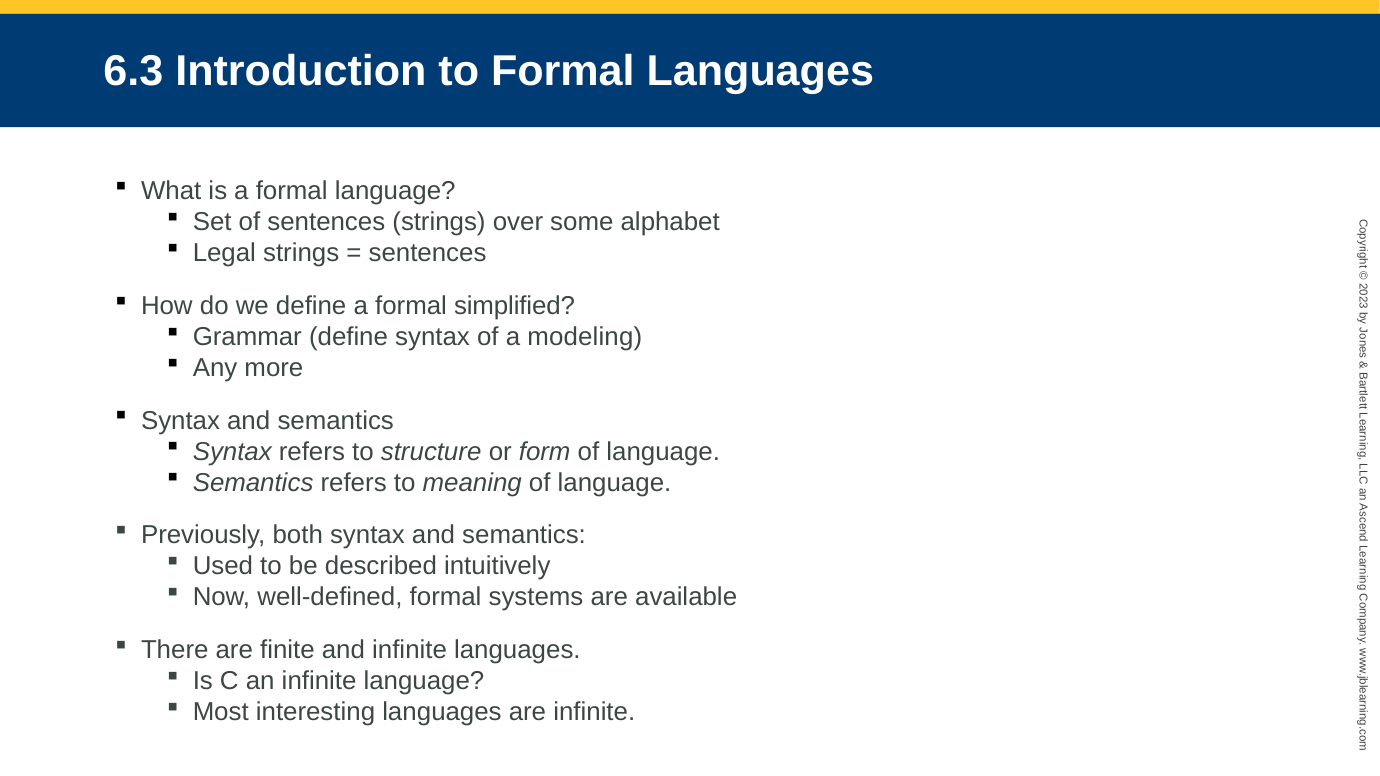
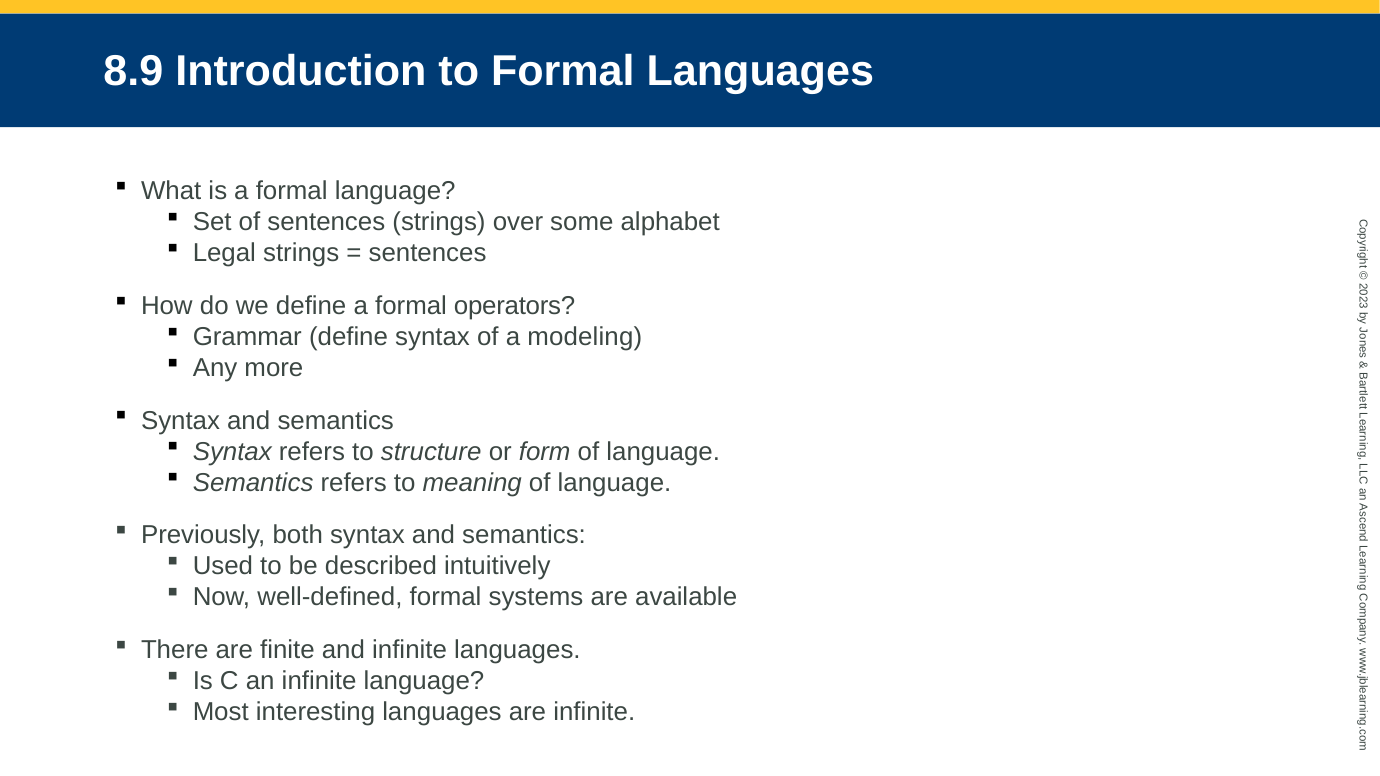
6.3: 6.3 -> 8.9 (133, 71)
simplified: simplified -> operators (515, 306)
